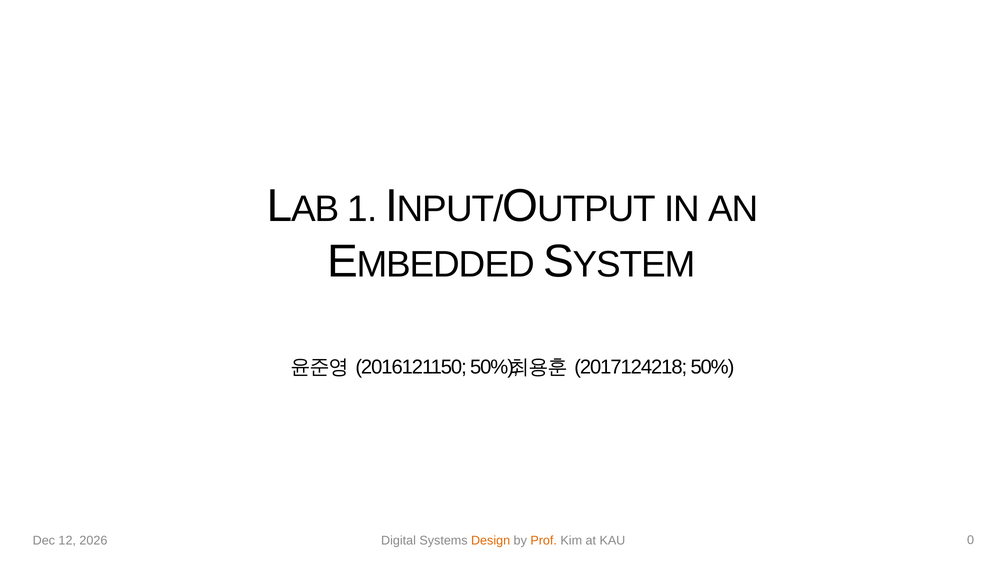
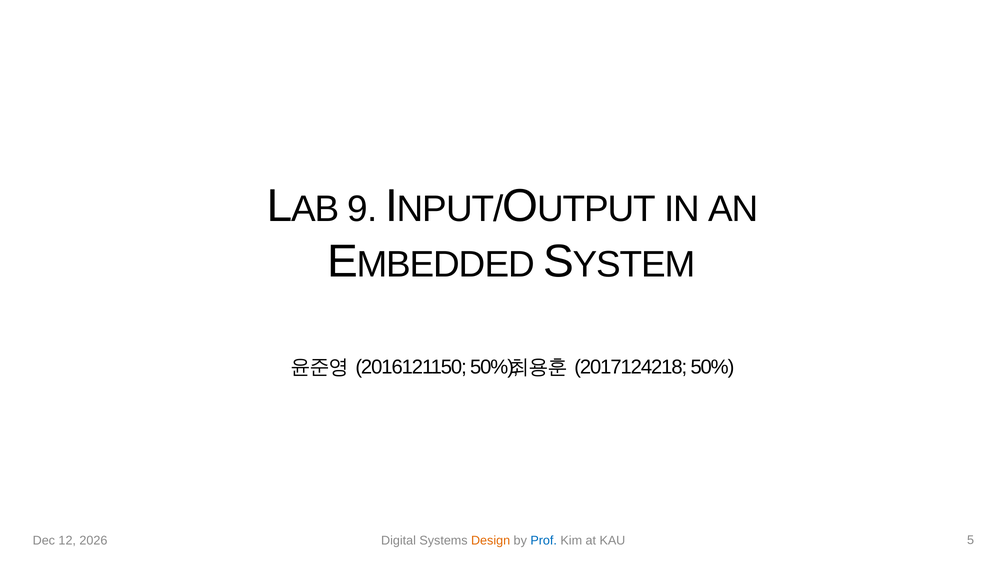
1: 1 -> 9 (362, 209)
Prof colour: orange -> blue (544, 541)
0: 0 -> 5 (971, 540)
